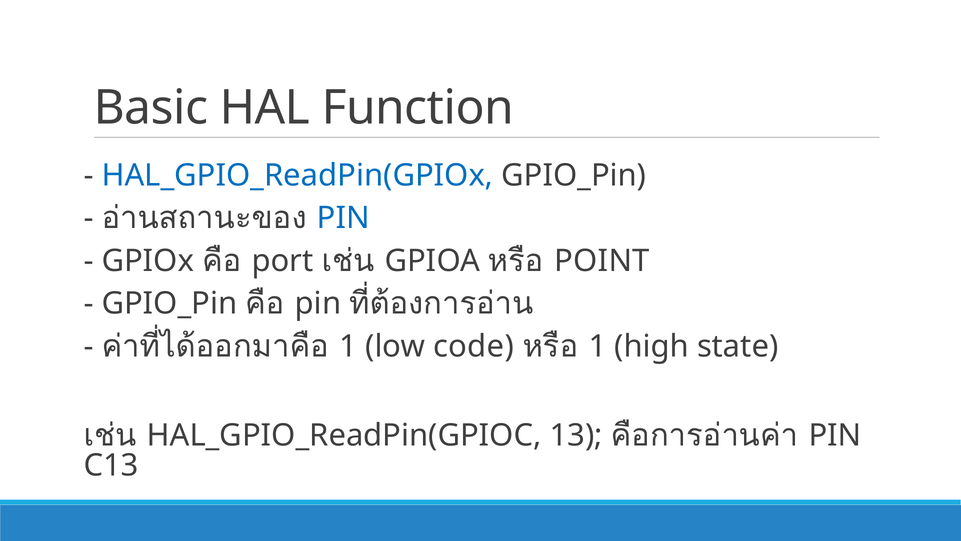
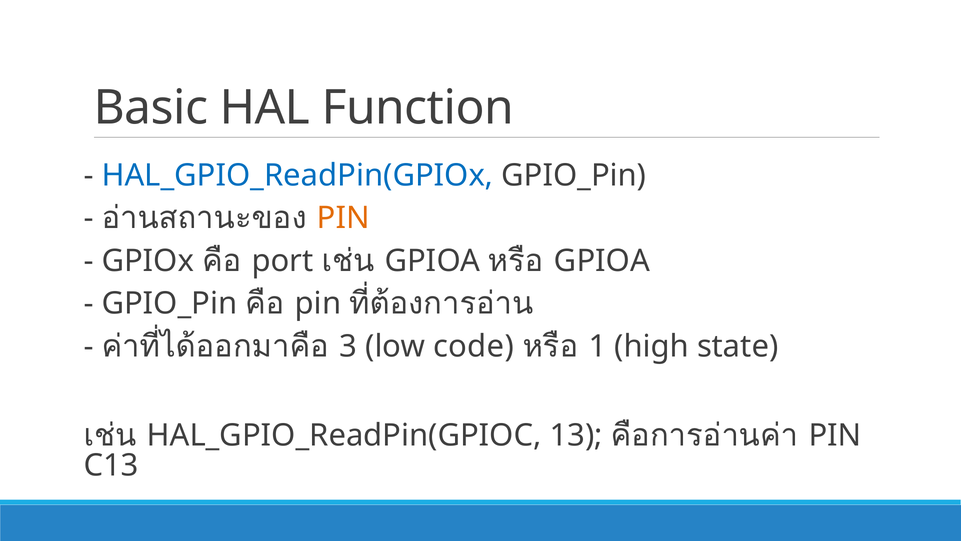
PIN colour: blue -> orange (343, 218)
POINT: POINT -> GPIOA (602, 261)
1: 1 -> 3 (348, 346)
